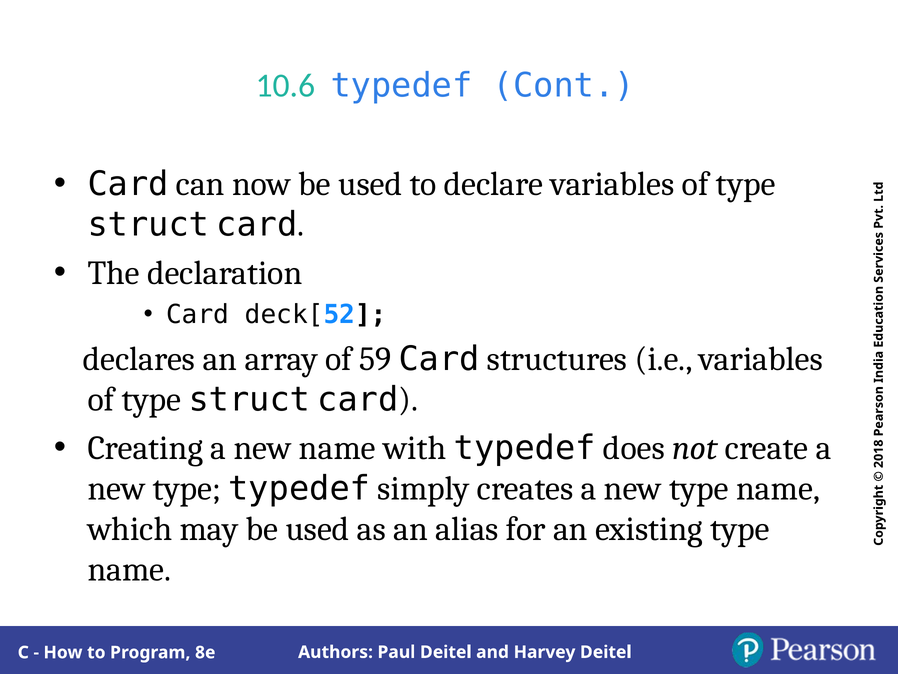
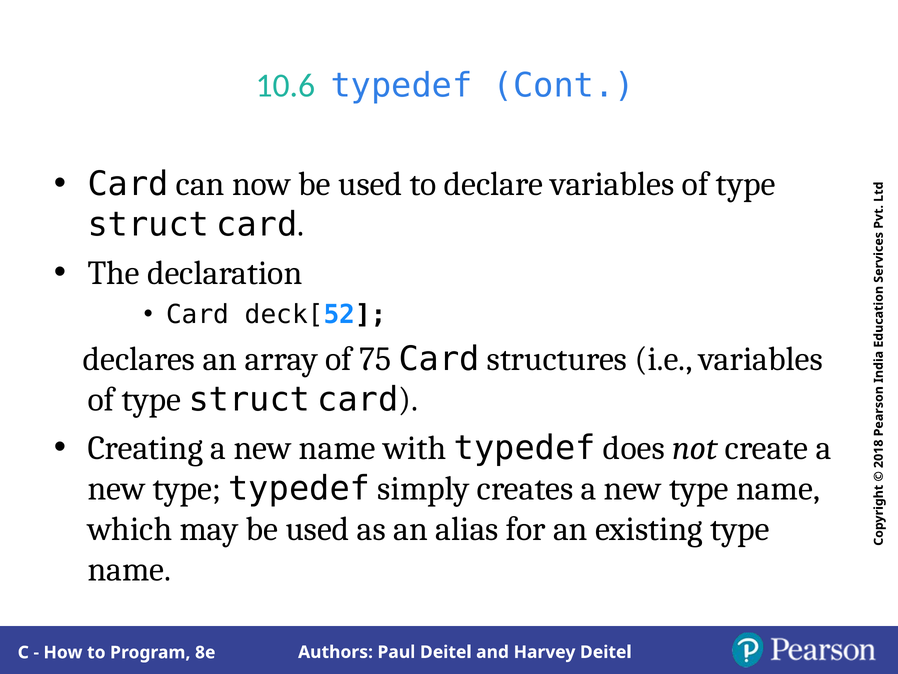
59: 59 -> 75 (375, 359)
